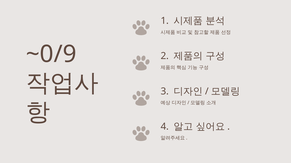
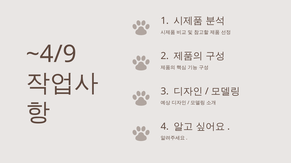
~0/9: ~0/9 -> ~4/9 (51, 54)
